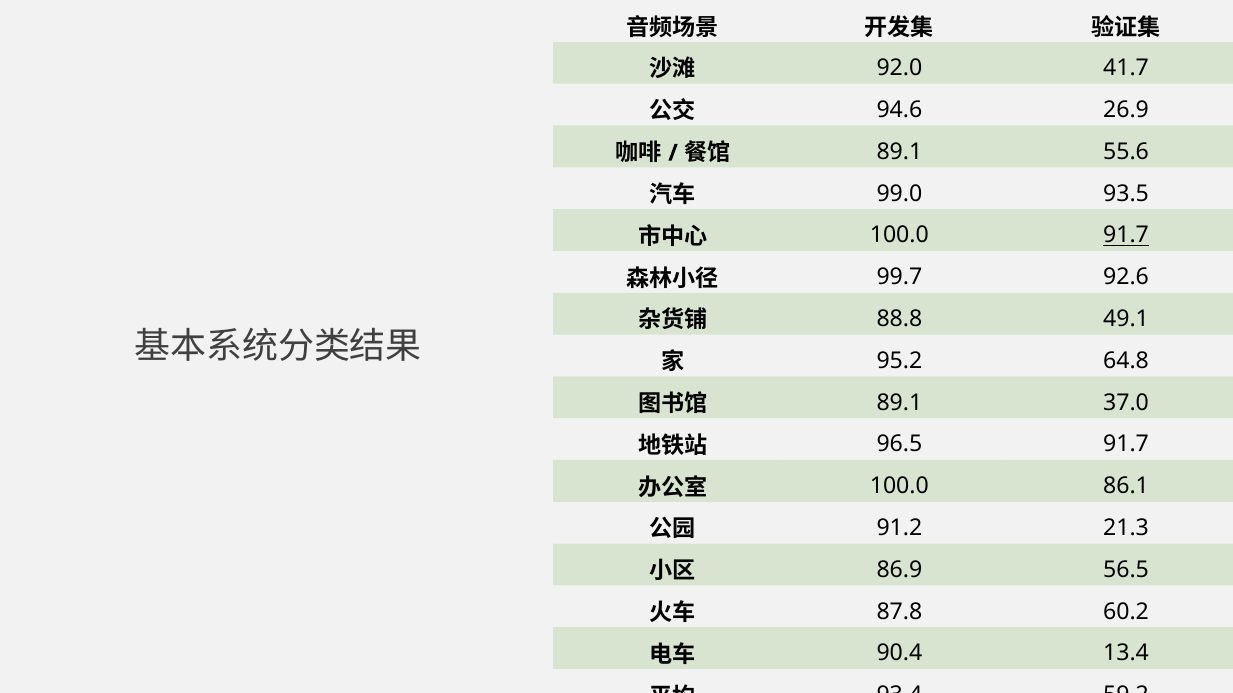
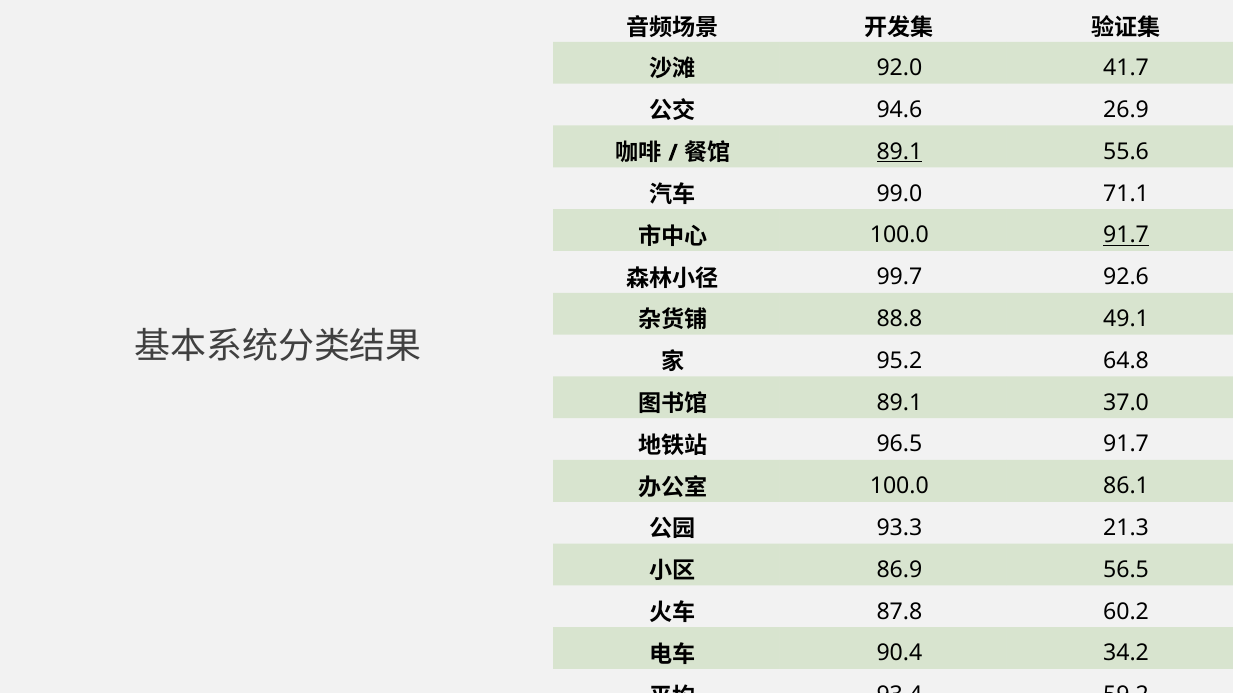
89.1 underline: none -> present (899, 152)
93.5: 93.5 -> 71.1 (1126, 194)
91.2: 91.2 -> 93.3 (899, 528)
13.4: 13.4 -> 34.2 (1126, 654)
